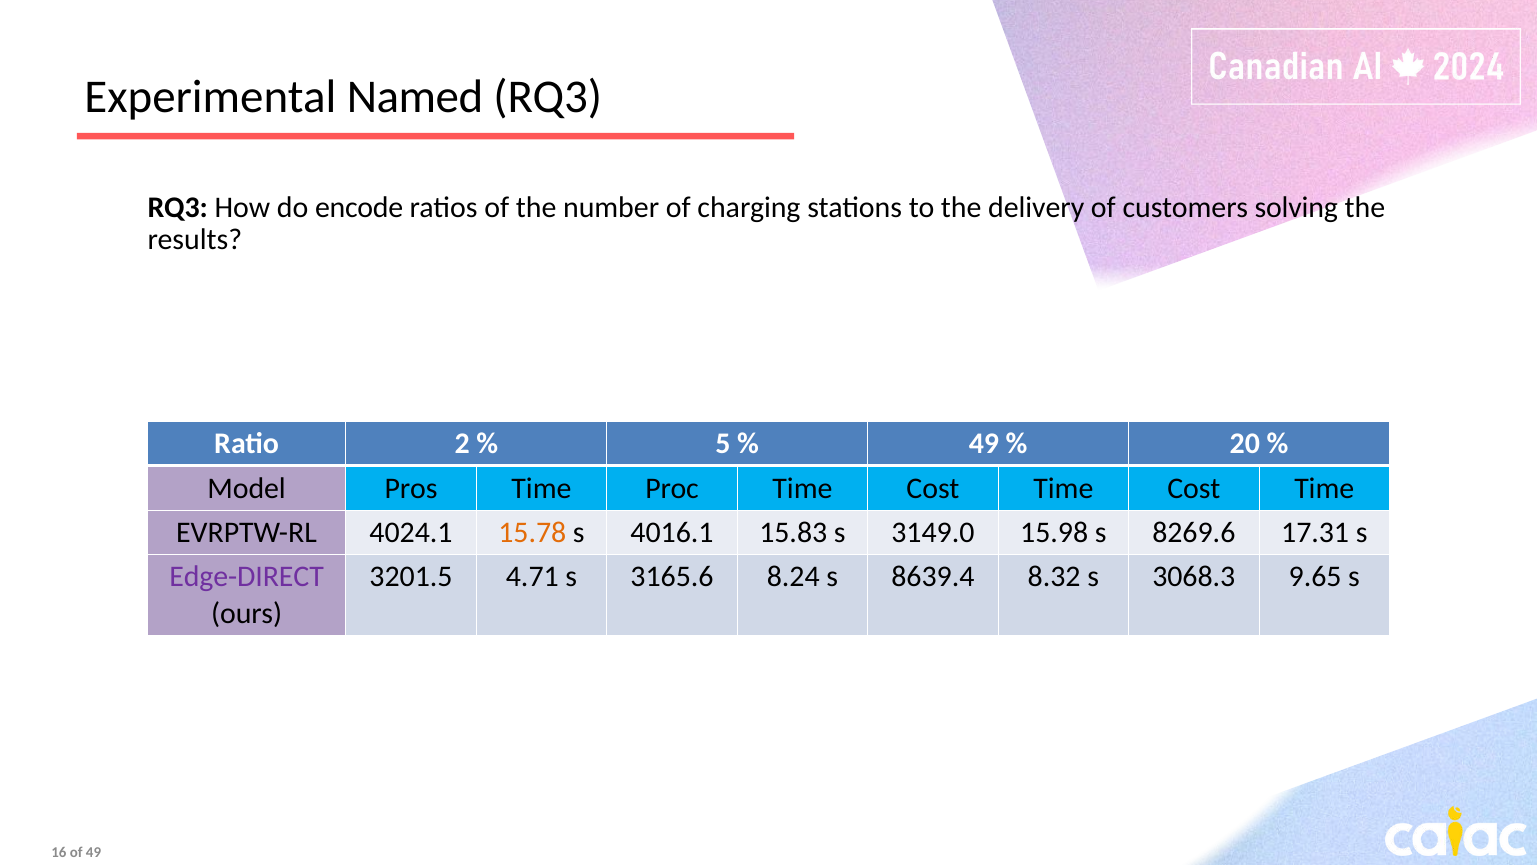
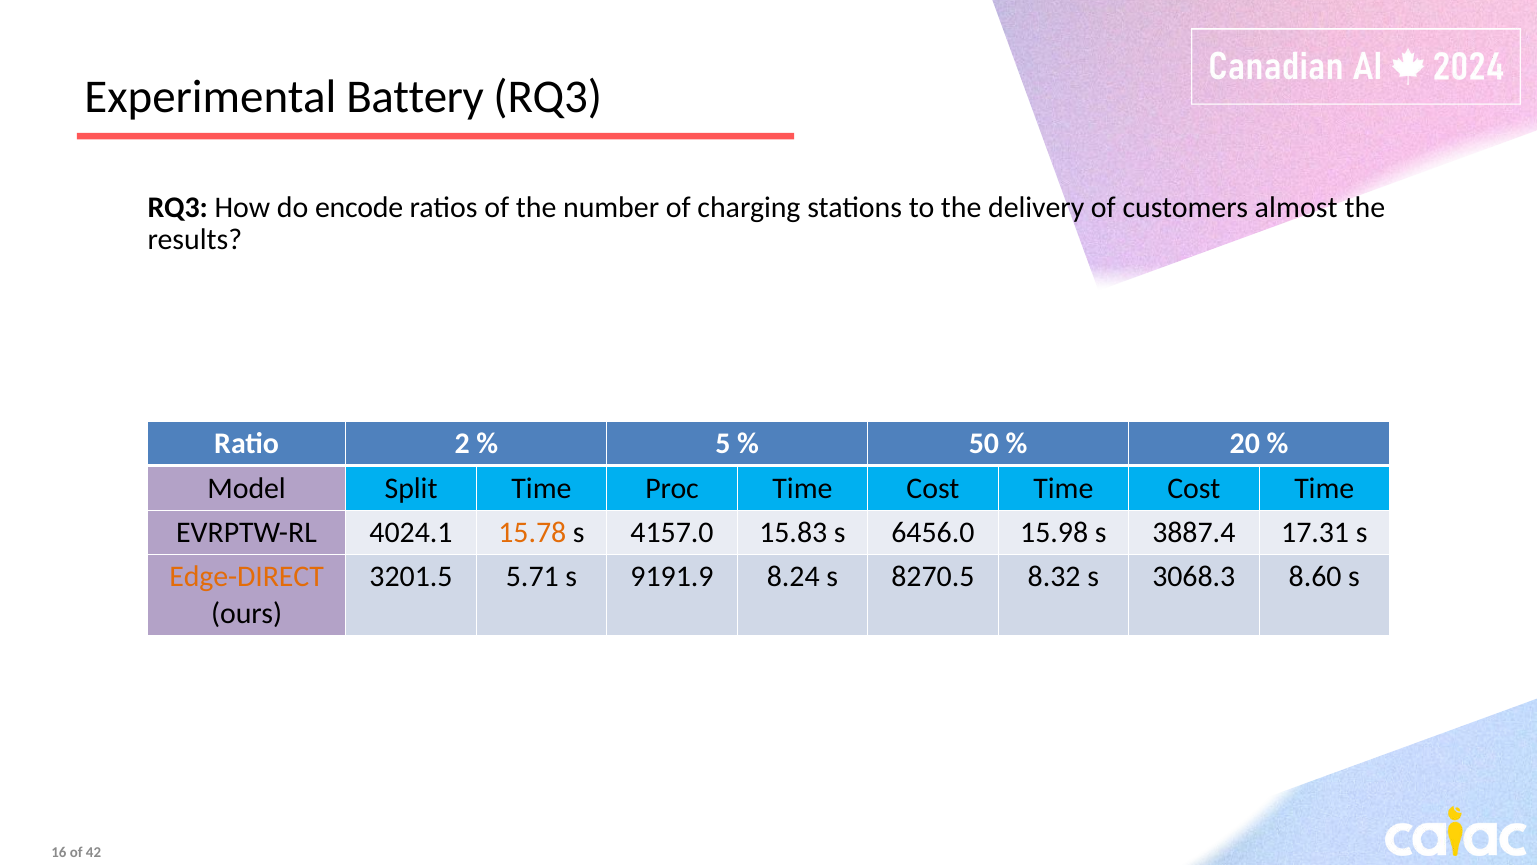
Named: Named -> Battery (415, 97)
solving: solving -> almost (1296, 208)
49: 49 -> 50 (984, 444)
Pros: Pros -> Split (411, 488)
4016.1: 4016.1 -> 4157.0 (672, 532)
3149.0: 3149.0 -> 6456.0 (933, 532)
8269.6: 8269.6 -> 3887.4 (1194, 532)
Edge-DIRECT colour: purple -> orange (247, 576)
4.71: 4.71 -> 5.71 (532, 576)
3165.6: 3165.6 -> 9191.9 (672, 576)
8639.4: 8639.4 -> 8270.5 (933, 576)
9.65: 9.65 -> 8.60 (1315, 576)
of 49: 49 -> 42 (94, 852)
